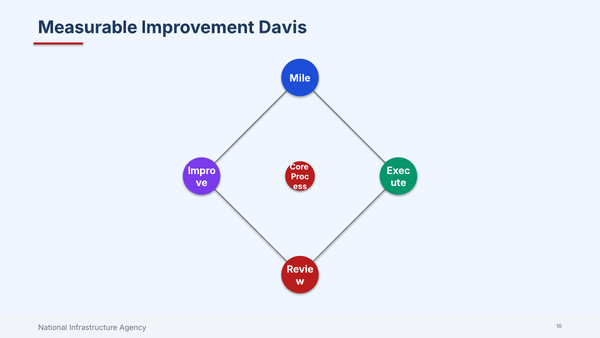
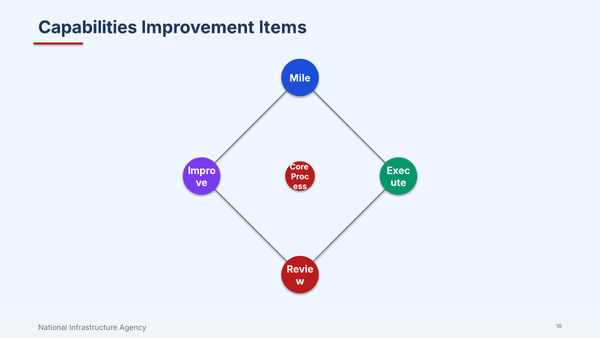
Measurable: Measurable -> Capabilities (88, 27)
Davis: Davis -> Items (283, 27)
